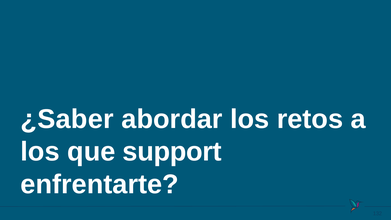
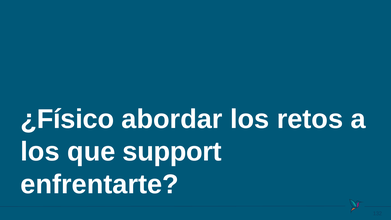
¿Saber: ¿Saber -> ¿Físico (67, 119)
